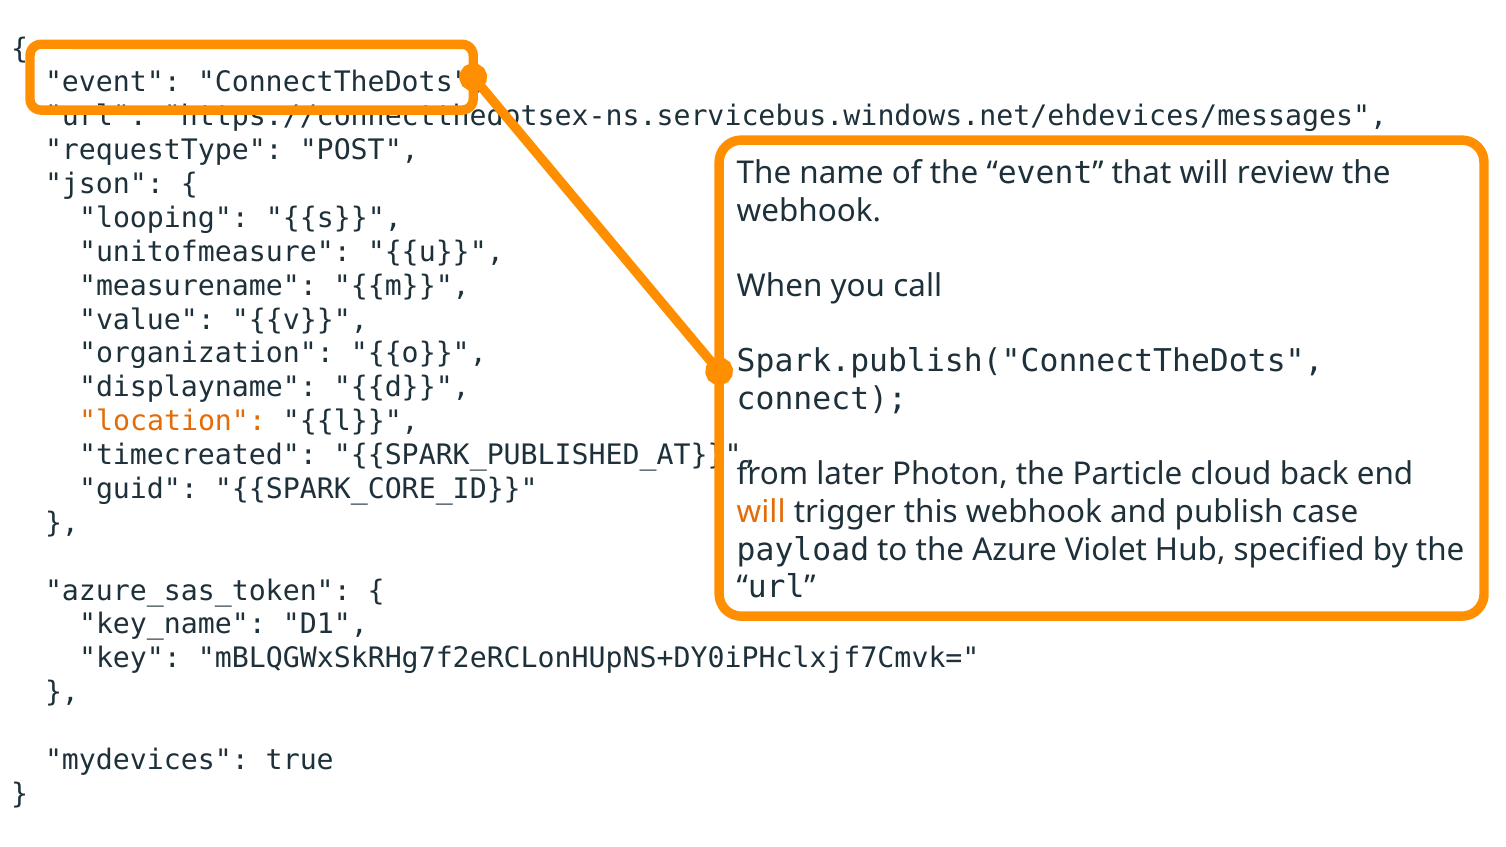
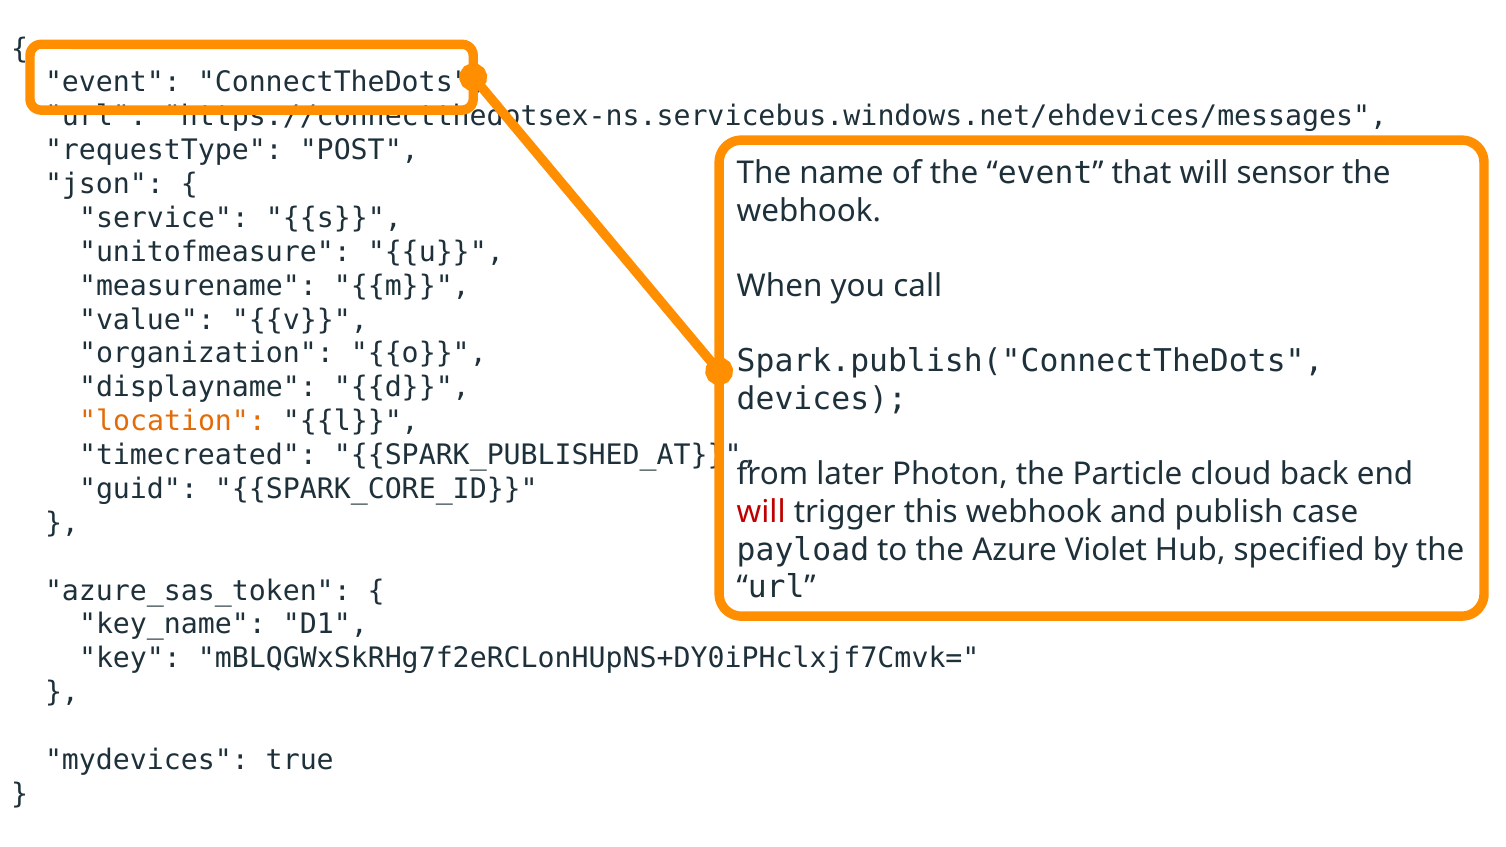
review: review -> sensor (1285, 173)
looping: looping -> service (164, 218)
connect: connect -> devices (822, 399)
will colour: orange -> red (761, 512)
